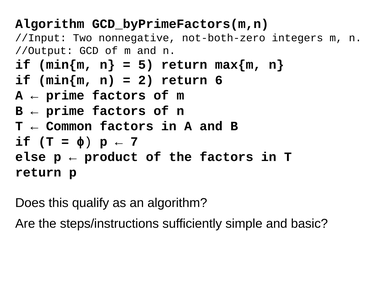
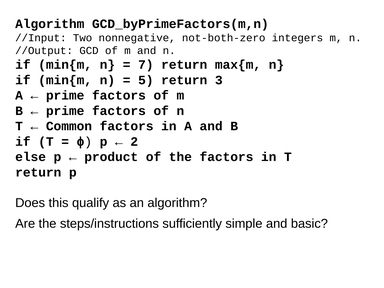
5: 5 -> 7 (146, 65)
2: 2 -> 5 (146, 80)
6: 6 -> 3 (219, 80)
7: 7 -> 2 (134, 142)
